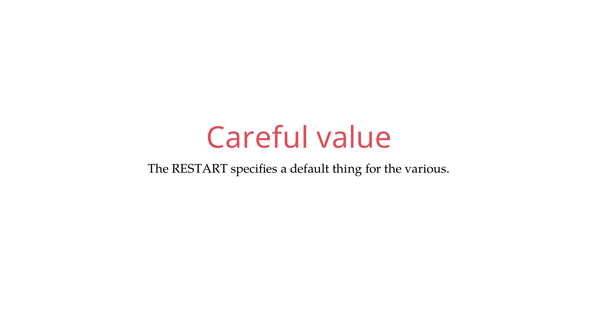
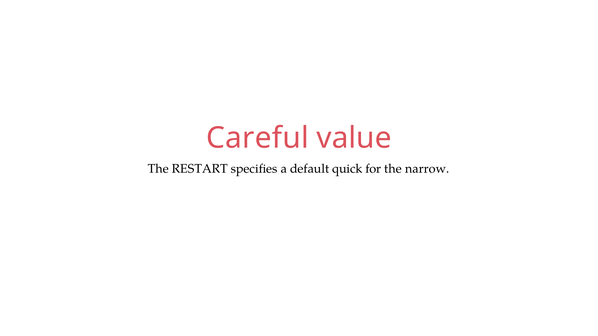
thing: thing -> quick (347, 169)
various: various -> narrow (427, 169)
